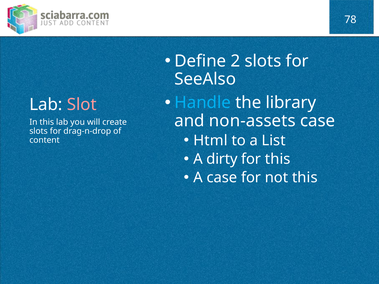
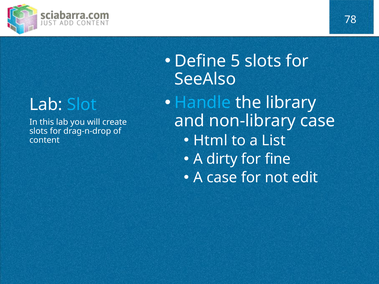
2: 2 -> 5 (235, 61)
Slot colour: pink -> light blue (82, 105)
non-assets: non-assets -> non-library (252, 121)
for this: this -> fine (278, 159)
not this: this -> edit (305, 178)
